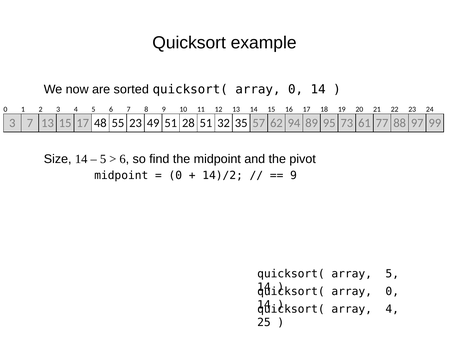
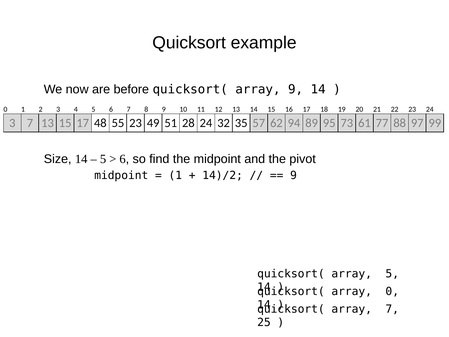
sorted: sorted -> before (131, 89)
0: 0 -> 9 (296, 89)
28 51: 51 -> 24 (206, 123)
0: 0 -> 1 (175, 175)
array 4: 4 -> 7 (392, 309)
